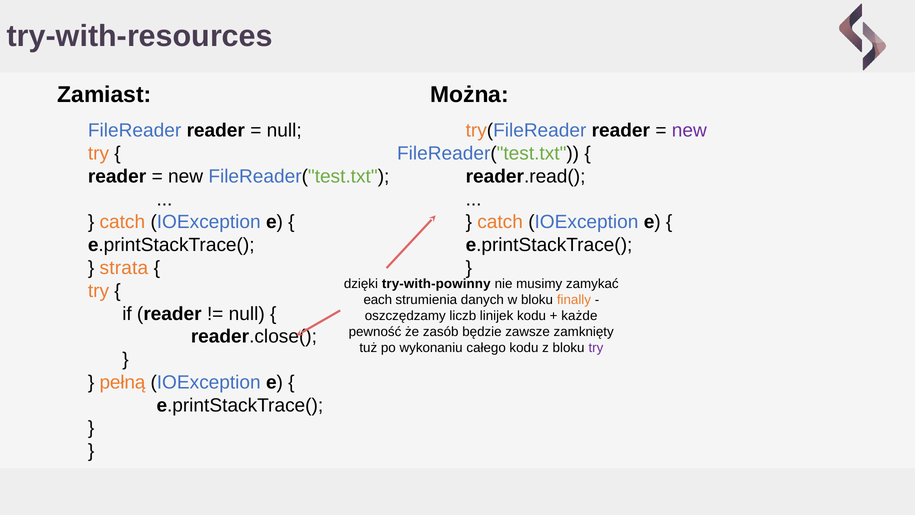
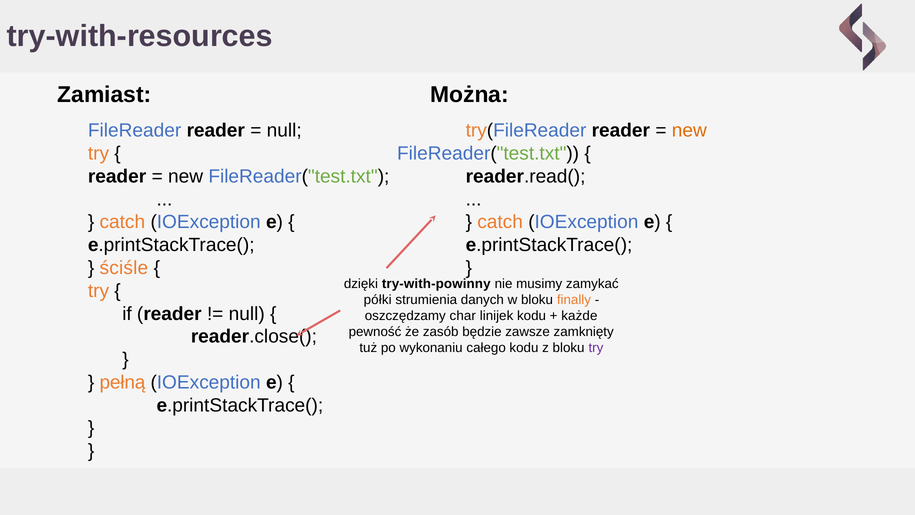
new colour: purple -> orange (689, 130)
strata: strata -> ściśle (124, 268)
each: each -> półki (378, 300)
liczb: liczb -> char (463, 316)
